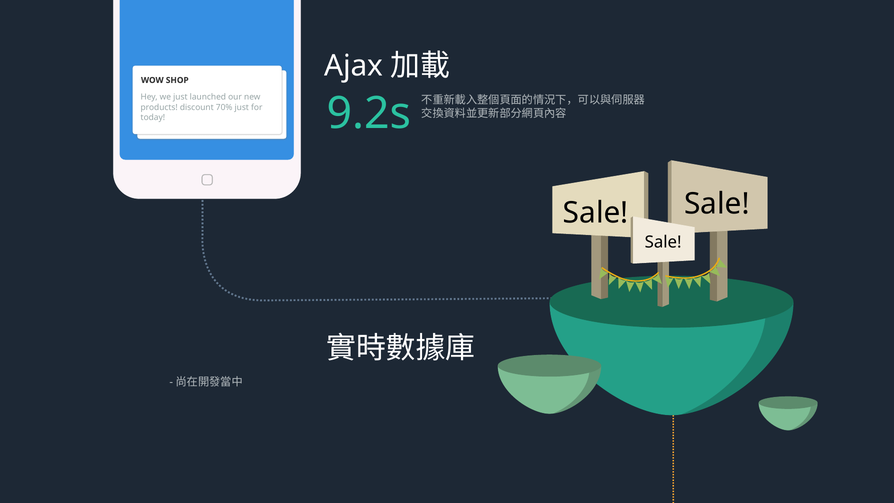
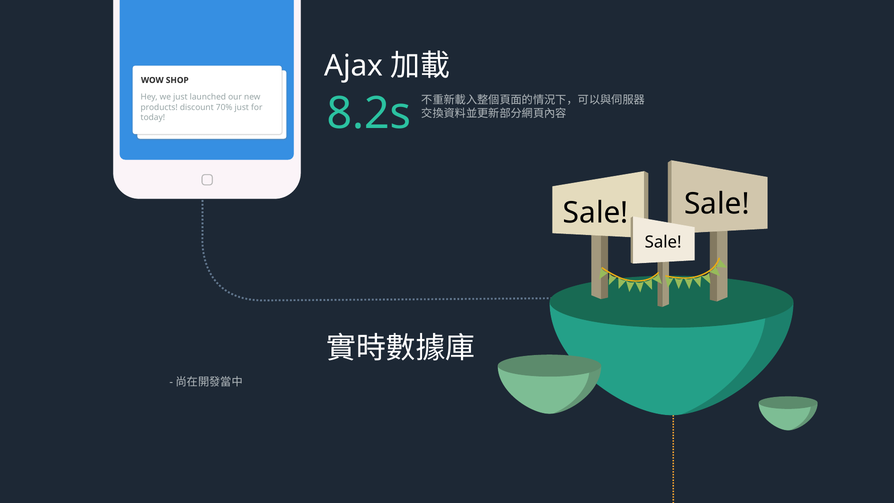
9.2s: 9.2s -> 8.2s (369, 113)
